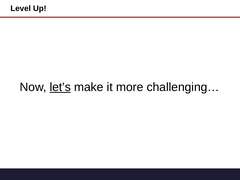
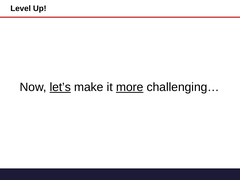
more underline: none -> present (130, 87)
